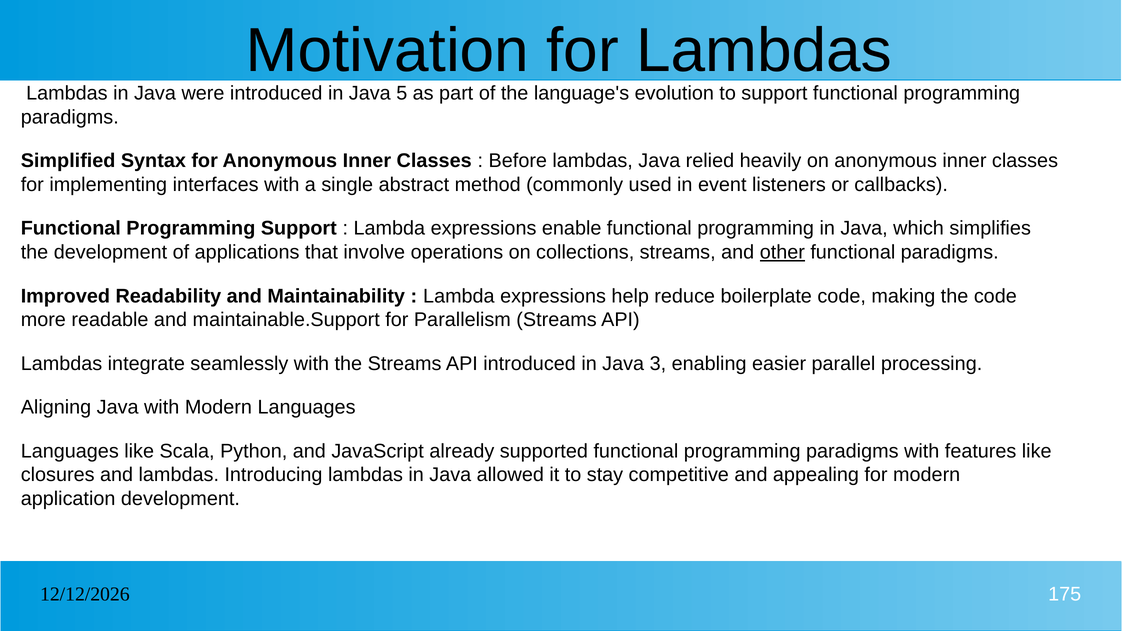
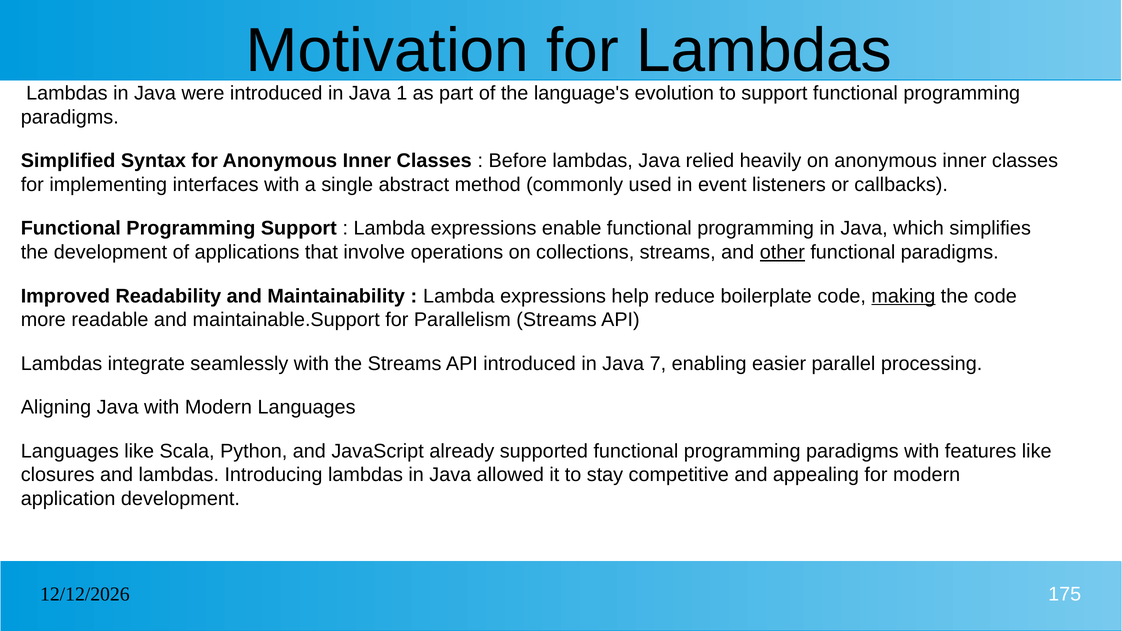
5: 5 -> 1 (402, 93)
making underline: none -> present (903, 296)
3: 3 -> 7 (658, 364)
